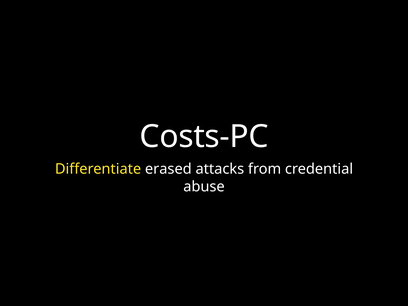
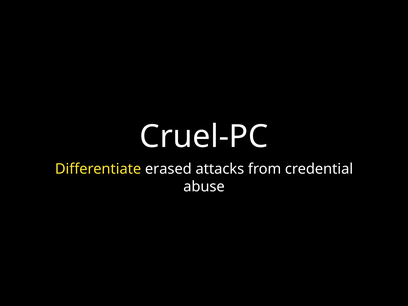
Costs-PC: Costs-PC -> Cruel-PC (204, 137)
